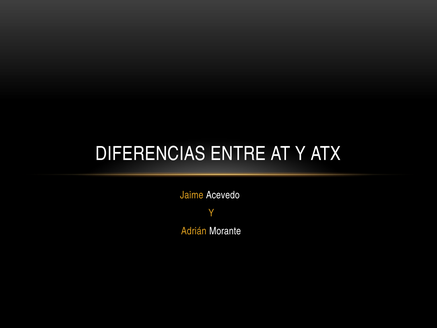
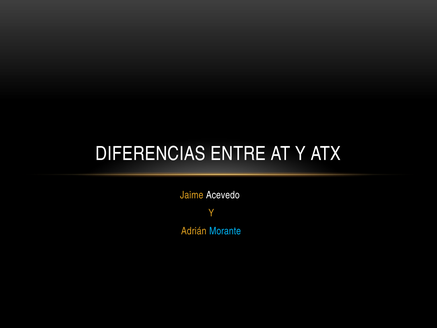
Morante colour: white -> light blue (225, 231)
